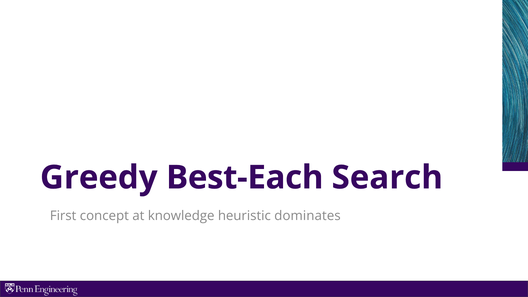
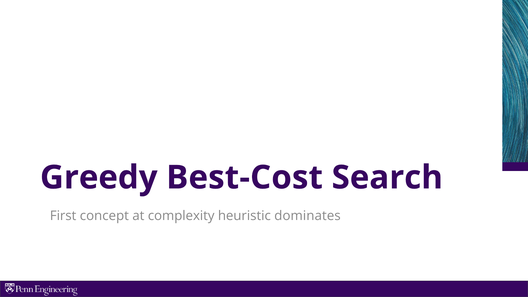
Best-Each: Best-Each -> Best-Cost (245, 178)
knowledge: knowledge -> complexity (181, 216)
